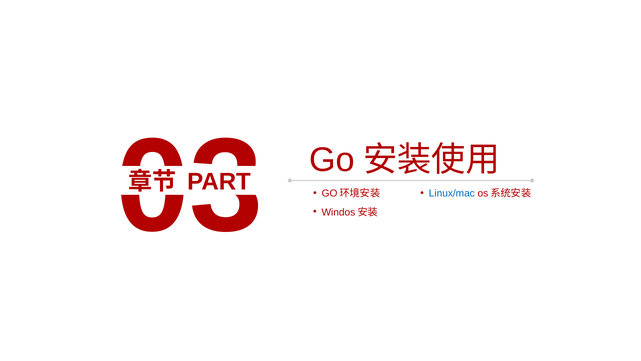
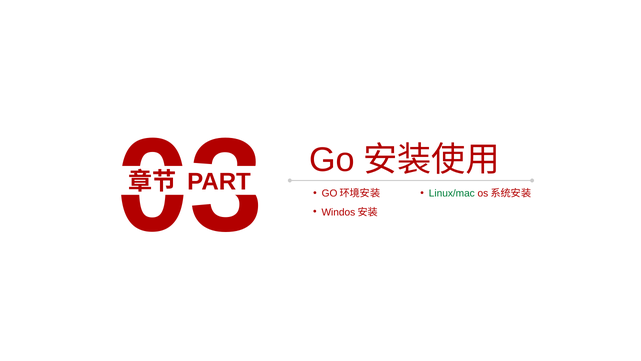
Linux/mac colour: blue -> green (452, 193)
